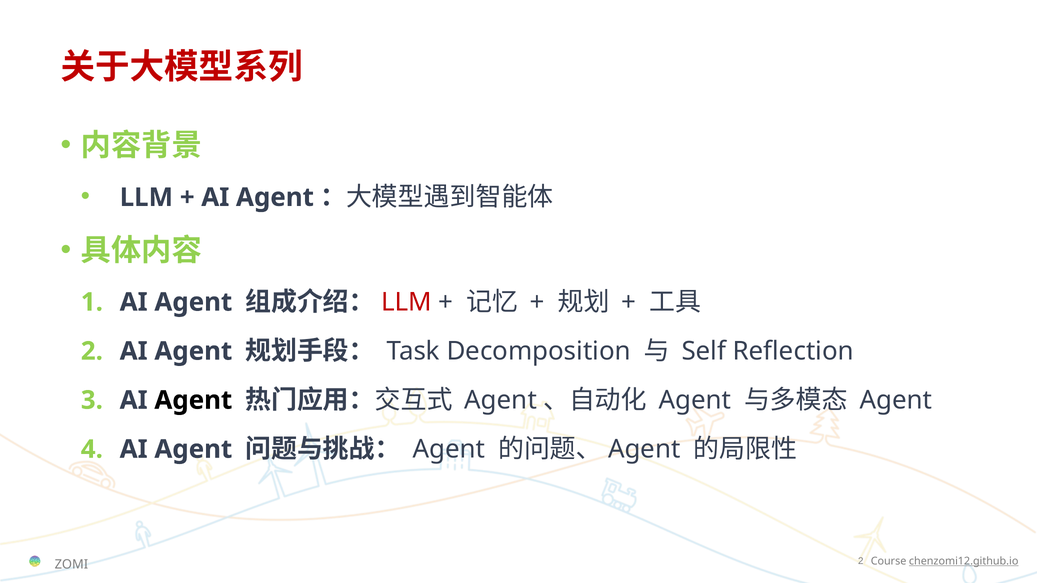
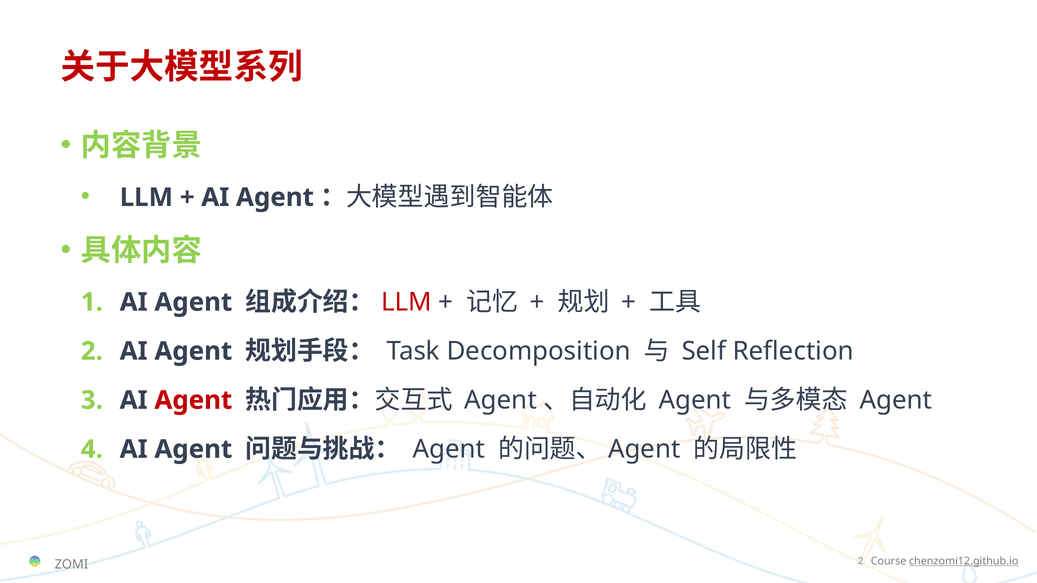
Agent colour: black -> red (193, 400)
